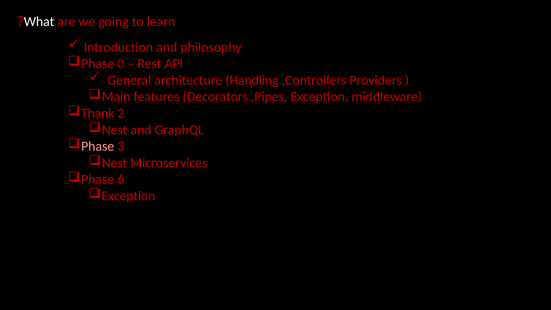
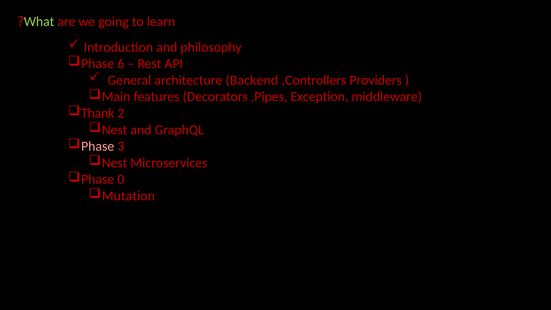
What colour: white -> light green (39, 22)
0: 0 -> 6 (121, 64)
Handling: Handling -> Backend (252, 80)
6: 6 -> 0 (121, 179)
Exception: Exception -> Mutation (128, 196)
